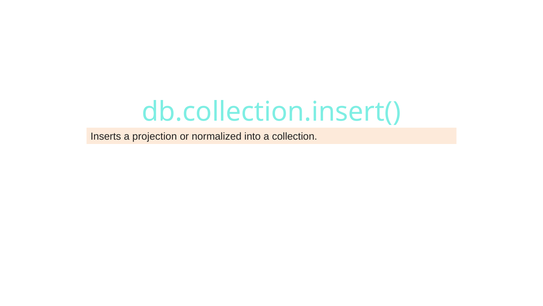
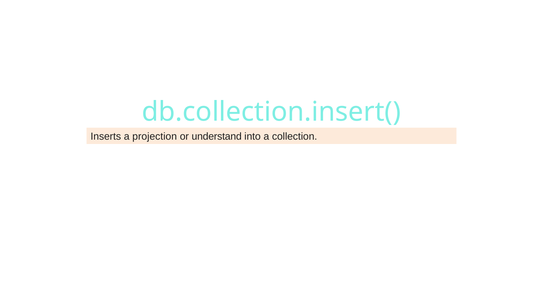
normalized: normalized -> understand (217, 136)
